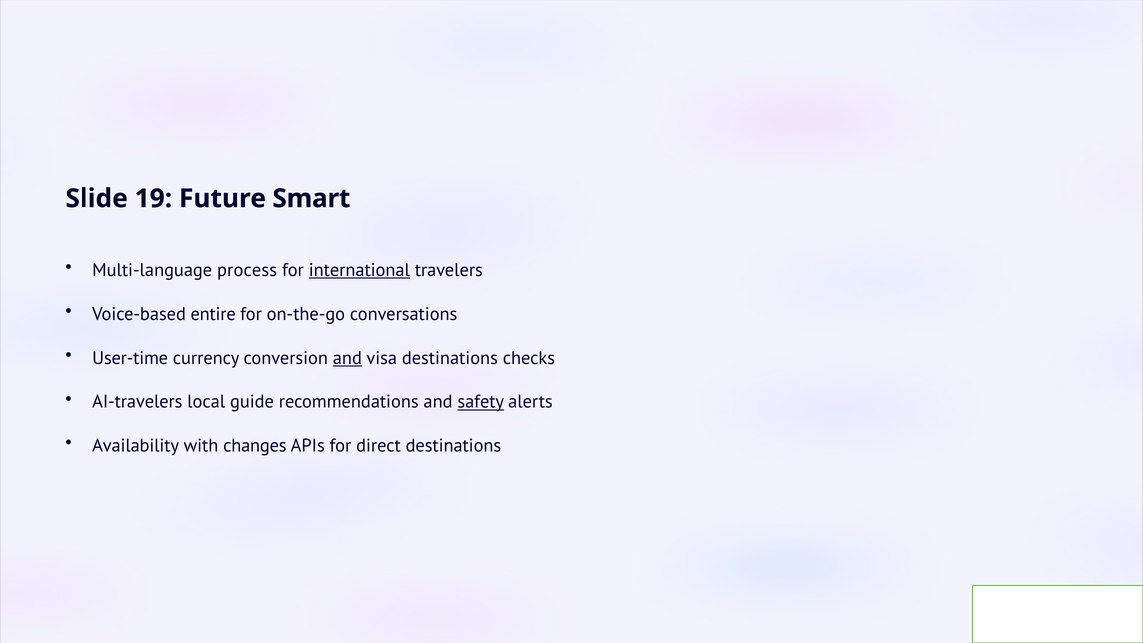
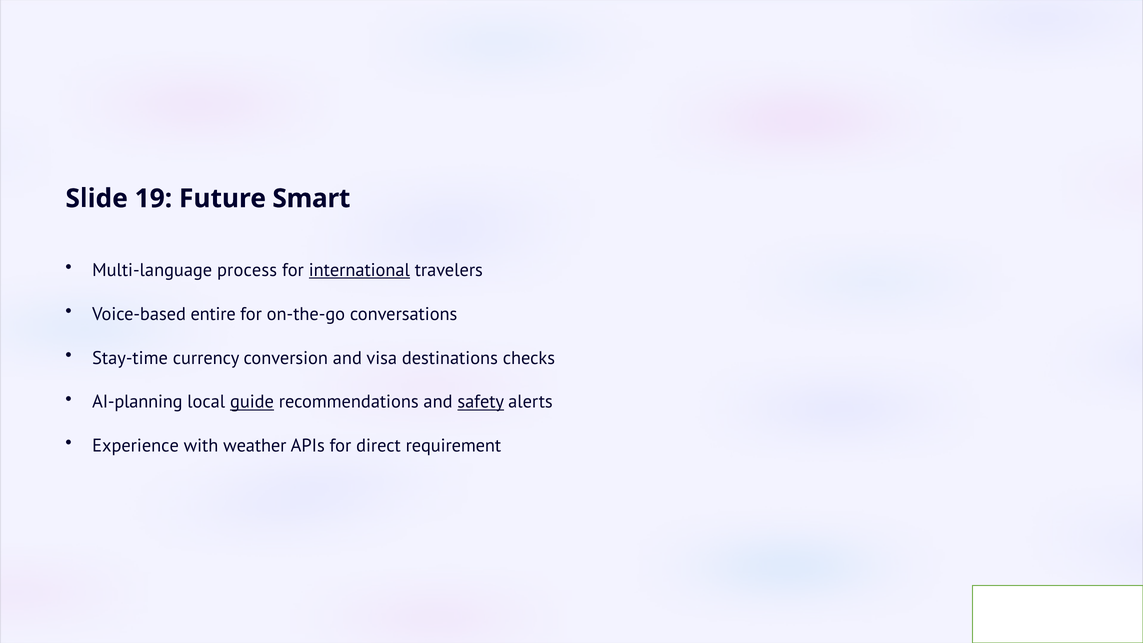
User-time: User-time -> Stay-time (130, 358)
and underline: present -> none (347, 358)
AI-travelers: AI-travelers -> AI-planning (137, 402)
guide underline: none -> present (252, 402)
Availability: Availability -> Experience (136, 446)
changes: changes -> weather (255, 446)
direct destinations: destinations -> requirement (453, 446)
